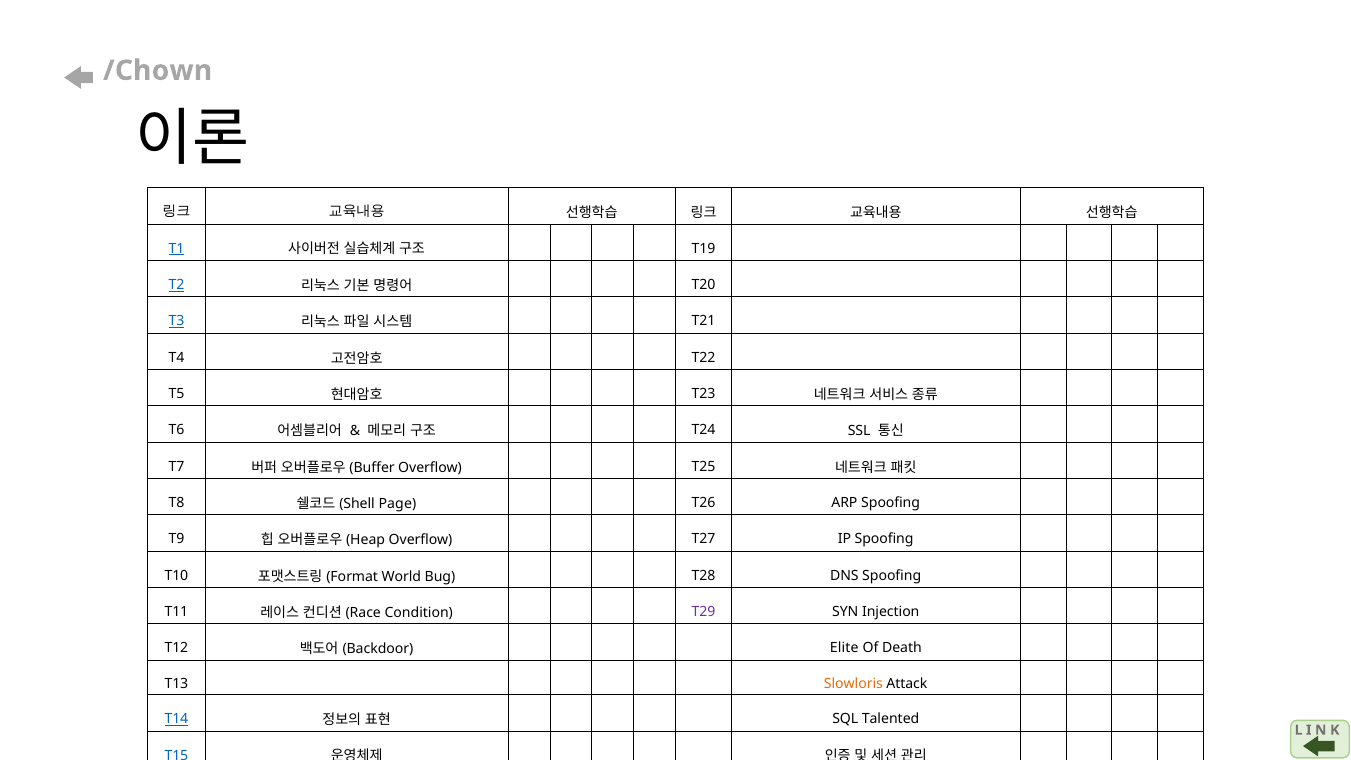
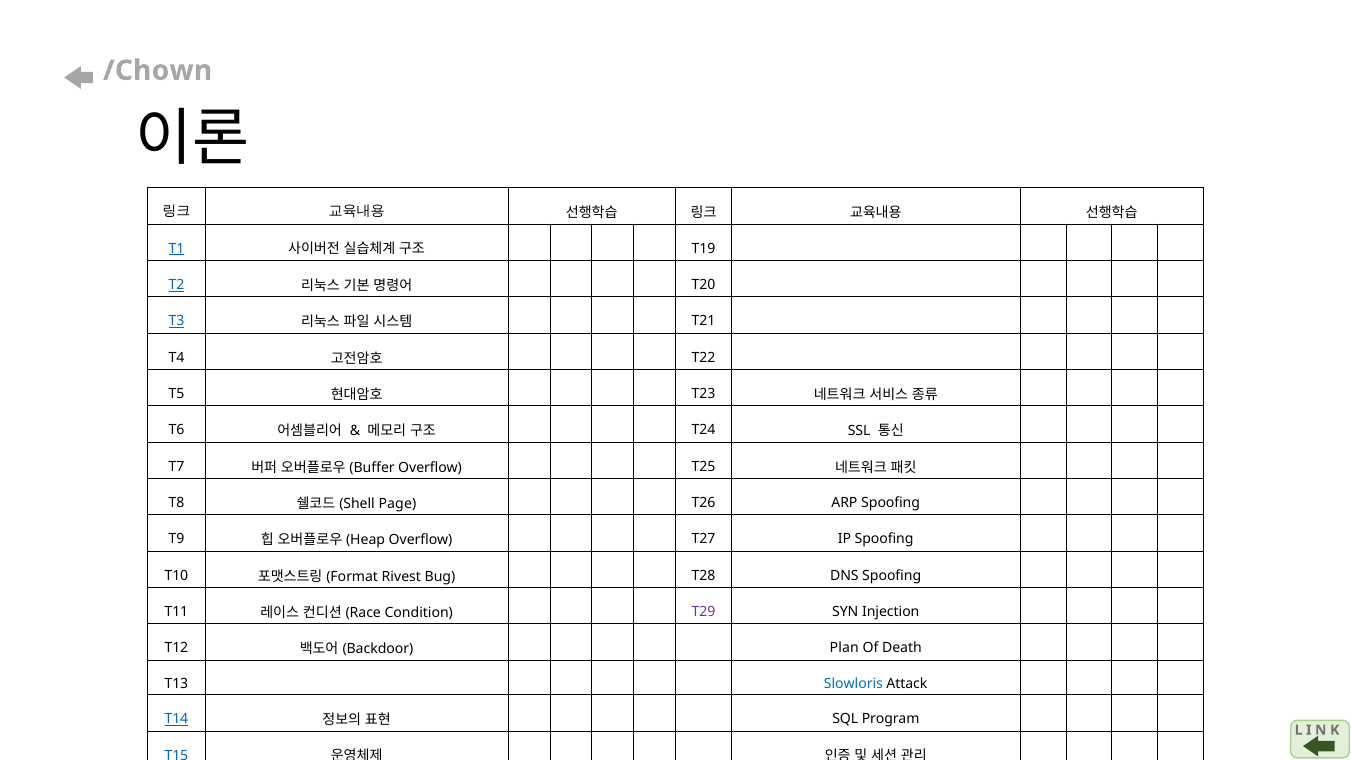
World: World -> Rivest (401, 576)
Elite: Elite -> Plan (844, 648)
Slowloris colour: orange -> blue (853, 684)
Talented: Talented -> Program (891, 719)
